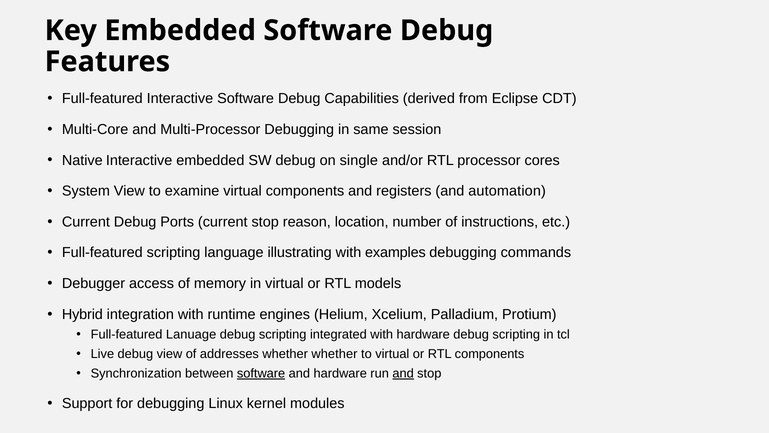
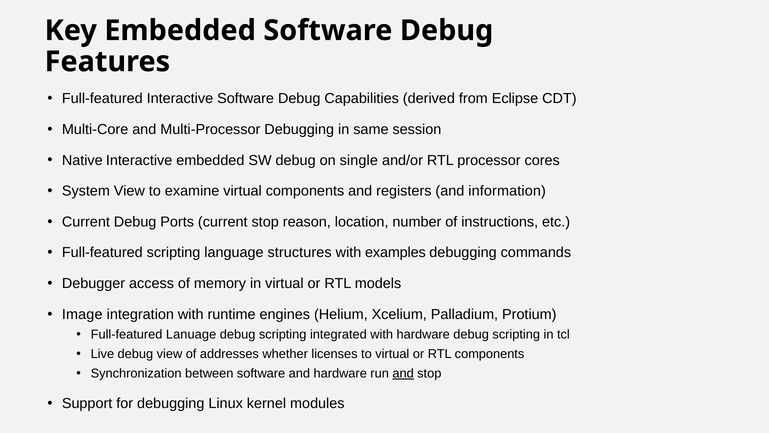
automation: automation -> information (507, 191)
illustrating: illustrating -> structures (300, 252)
Hybrid: Hybrid -> Image (82, 314)
whether whether: whether -> licenses (335, 354)
software underline: present -> none (261, 373)
